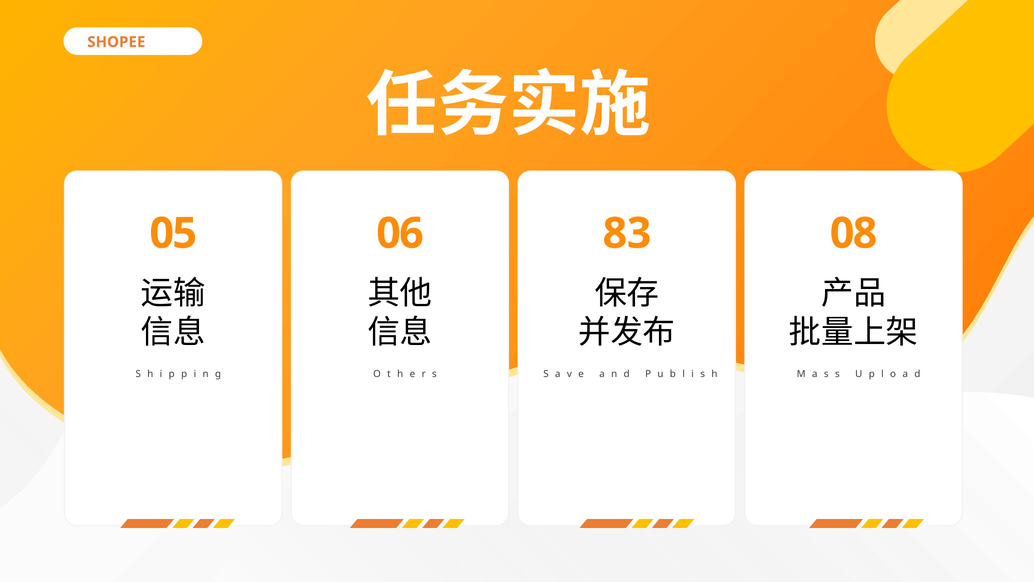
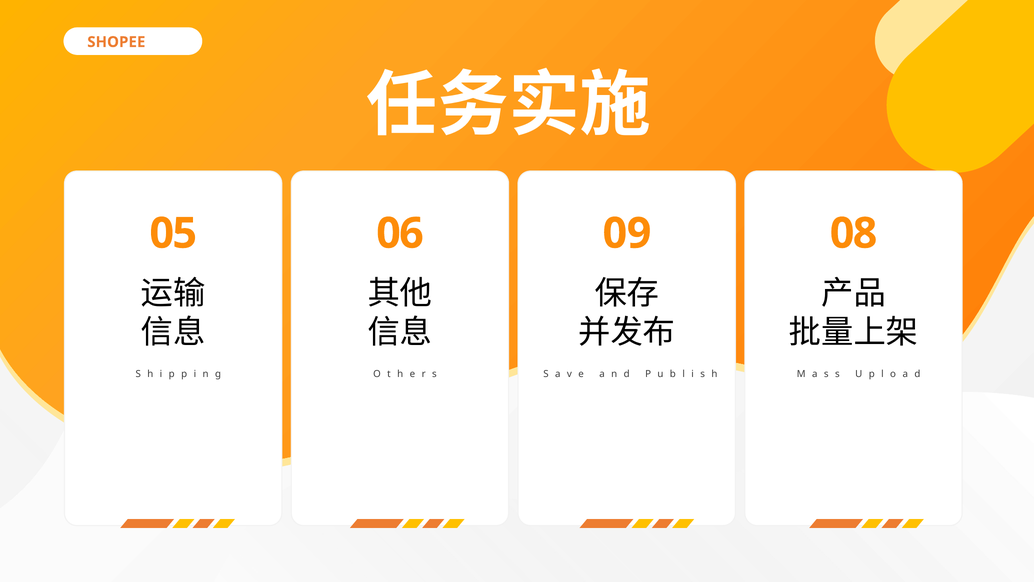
83: 83 -> 09 (627, 233)
